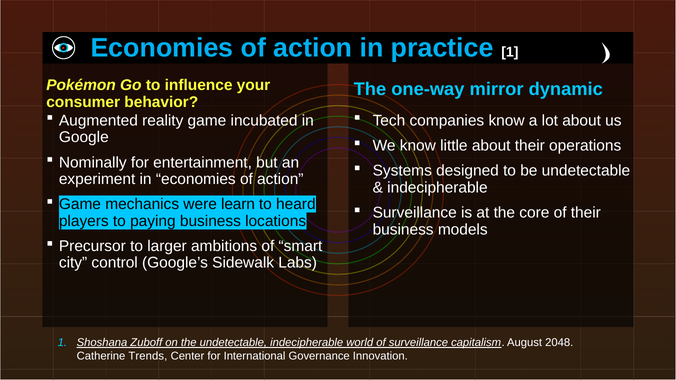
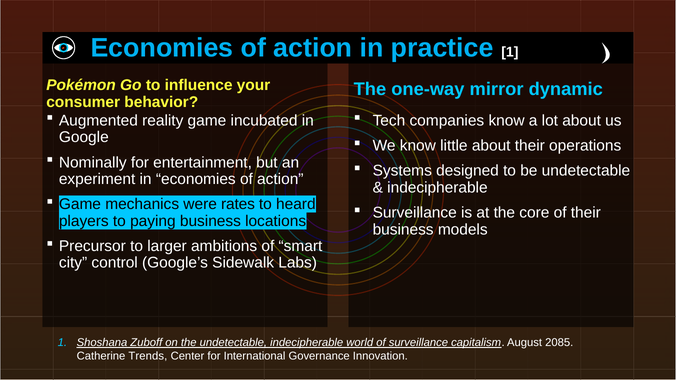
learn: learn -> rates (238, 204)
2048: 2048 -> 2085 (559, 343)
